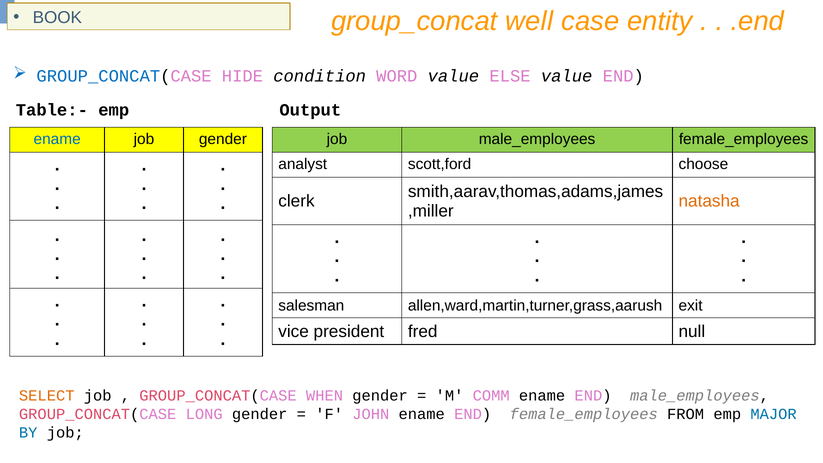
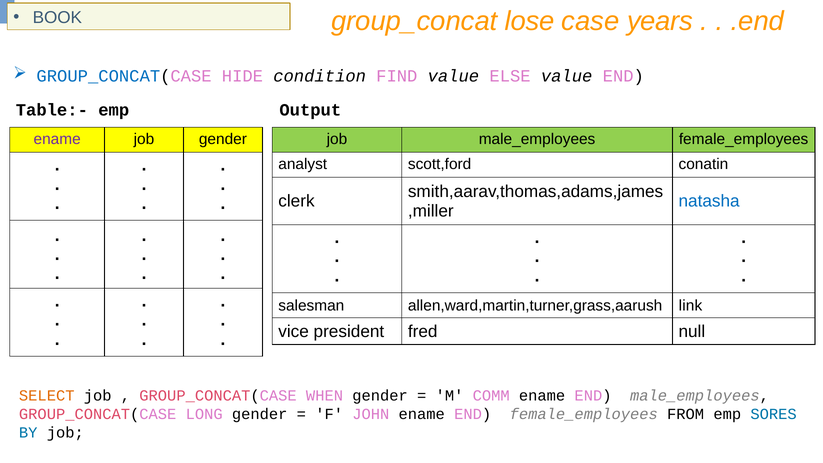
well: well -> lose (530, 21)
entity: entity -> years (660, 21)
WORD: WORD -> FIND (397, 76)
ename colour: blue -> purple (57, 139)
choose: choose -> conatin (703, 164)
natasha colour: orange -> blue (709, 201)
exit: exit -> link (690, 305)
MAJOR: MAJOR -> SORES (774, 414)
